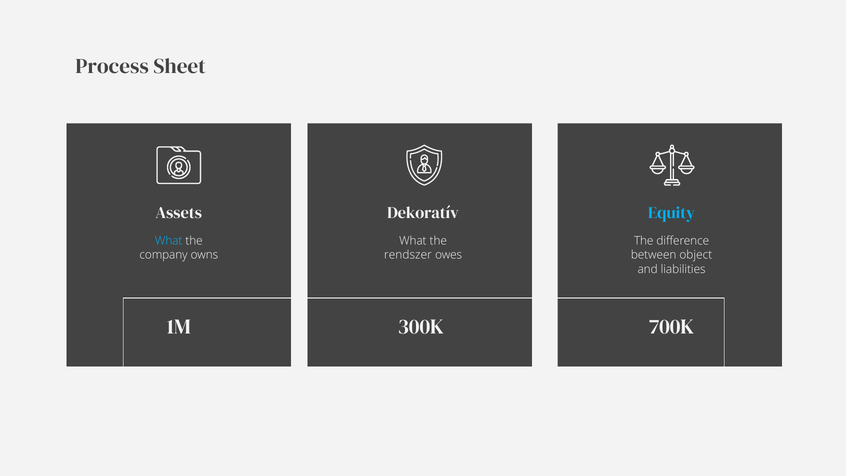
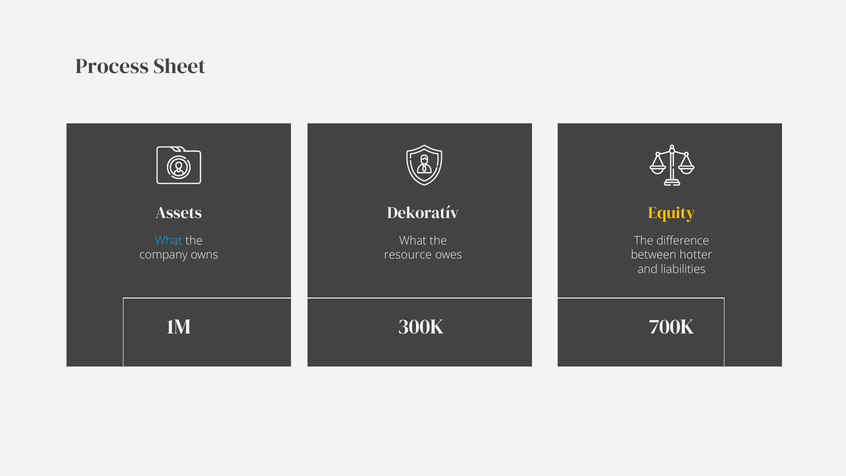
Equity colour: light blue -> yellow (672, 213)
rendszer: rendszer -> resource (408, 255)
object: object -> hotter (696, 255)
